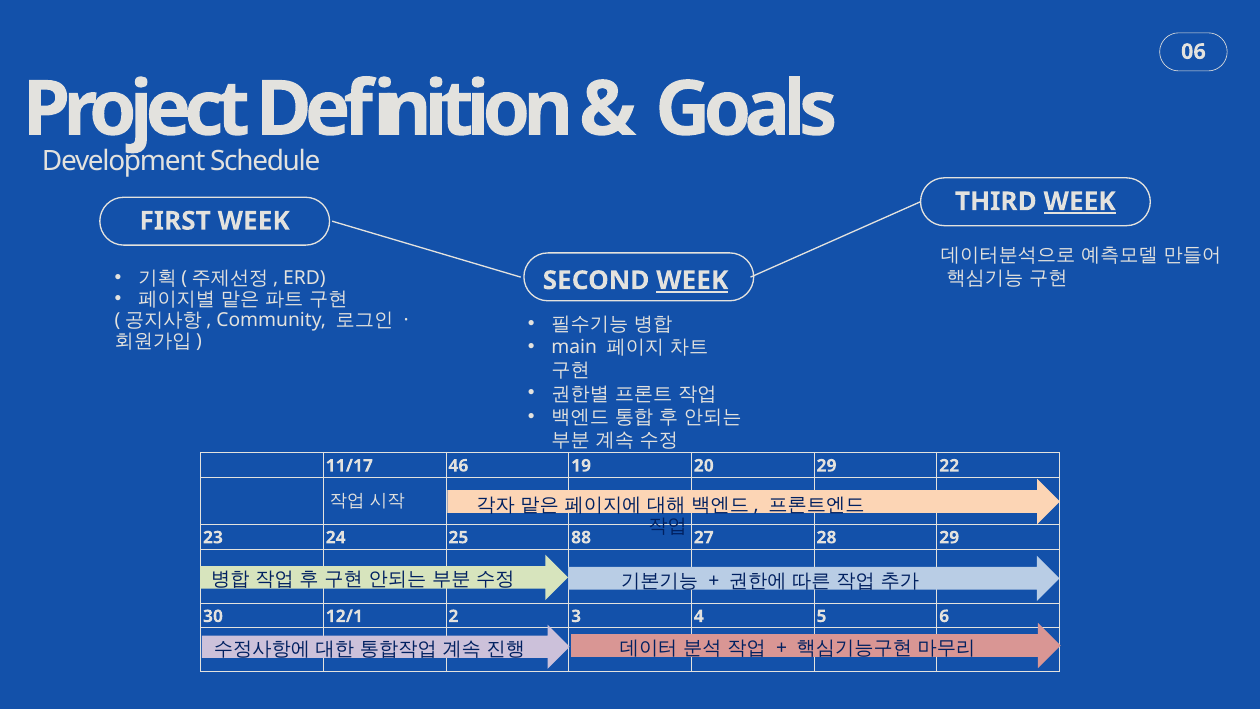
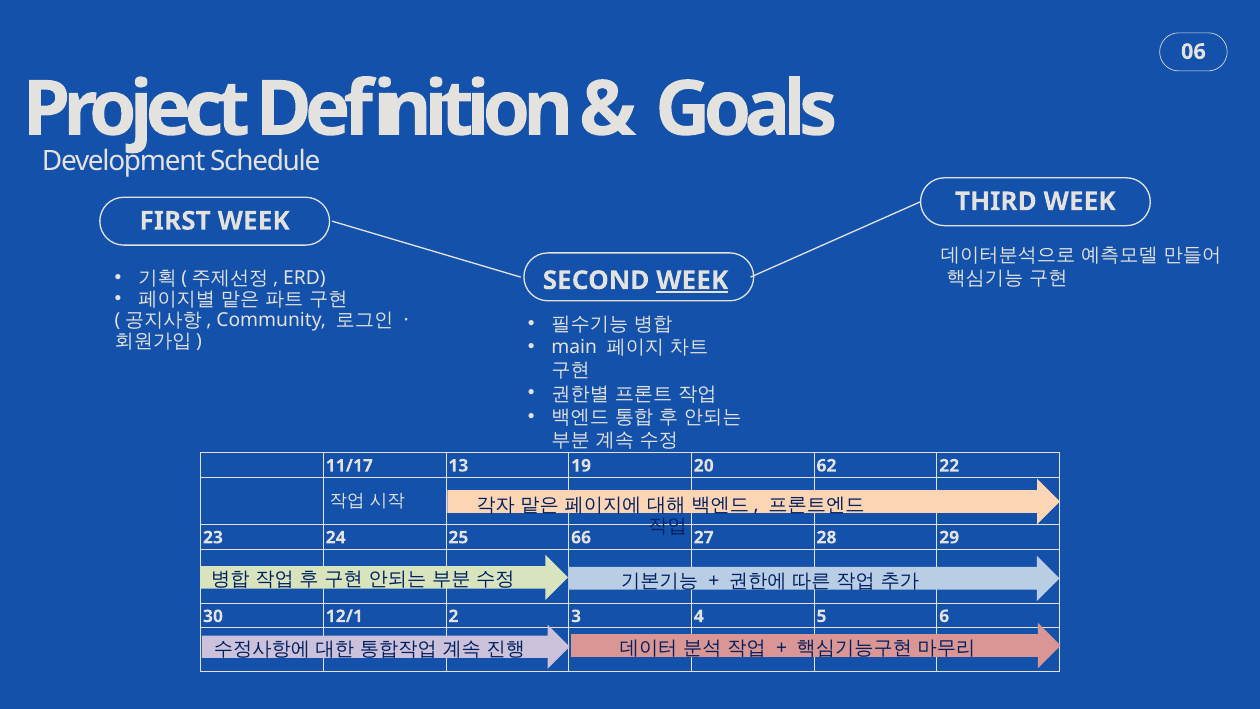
WEEK underline: present -> none (1080, 201)
46: 46 -> 13 (458, 466)
20 29: 29 -> 62 (827, 466)
88: 88 -> 66 (581, 537)
